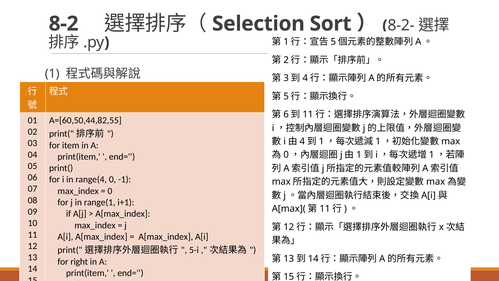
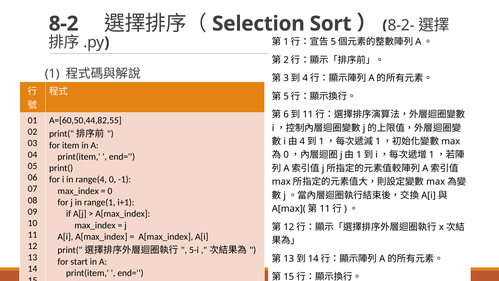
right: right -> start (79, 261)
